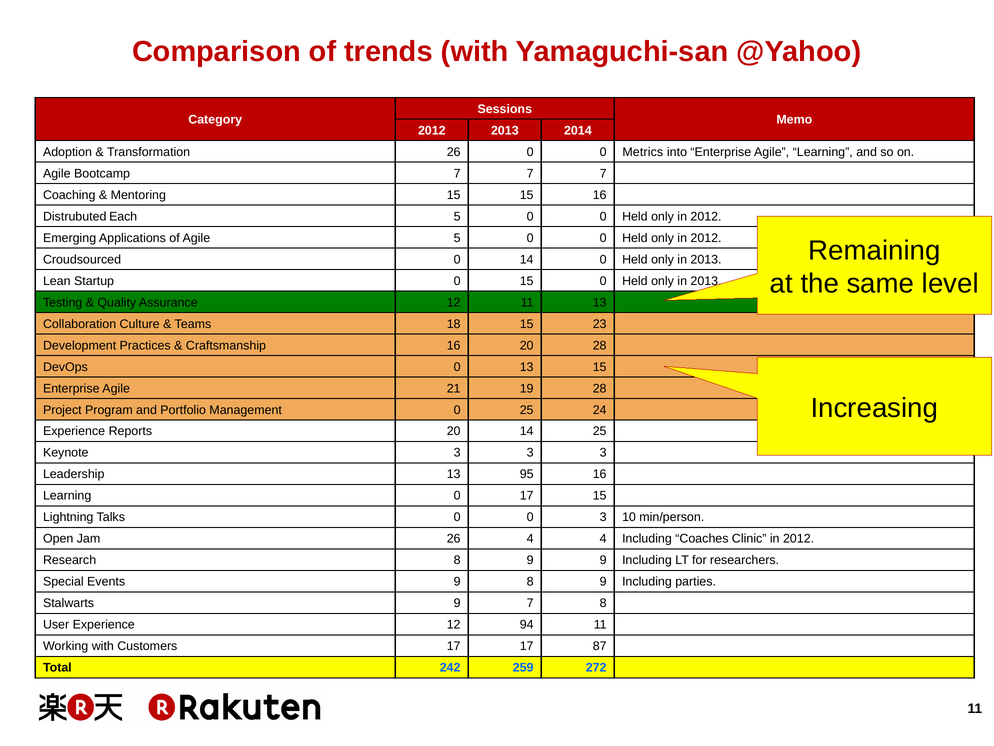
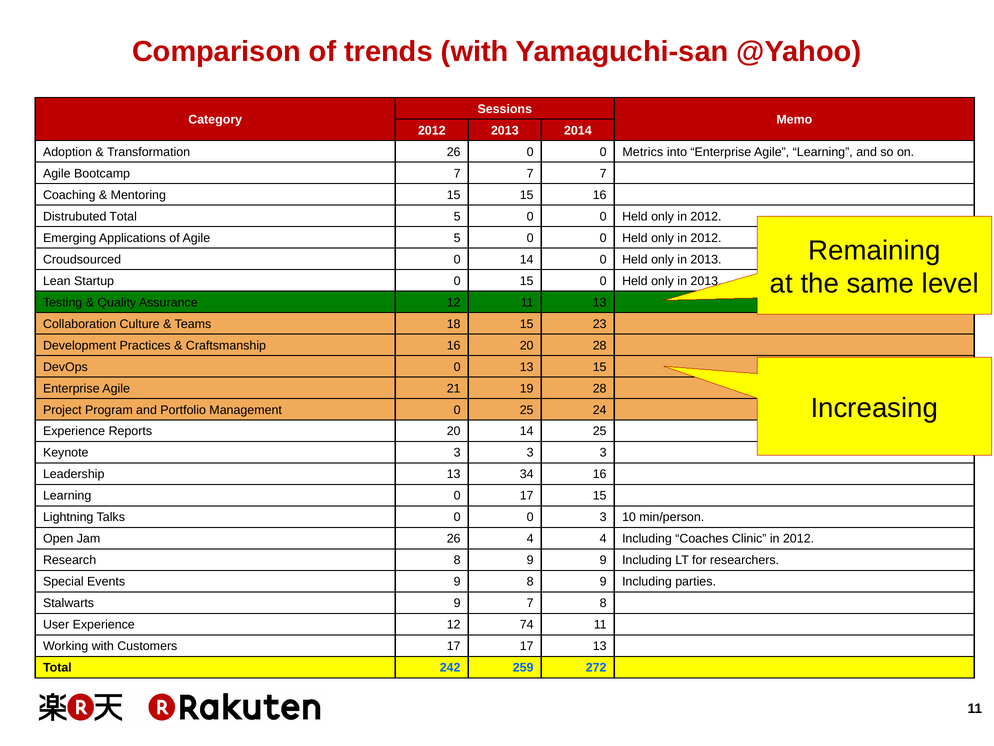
Distrubuted Each: Each -> Total (123, 216)
95: 95 -> 34 (527, 474)
94: 94 -> 74 (527, 624)
17 87: 87 -> 13 (600, 646)
